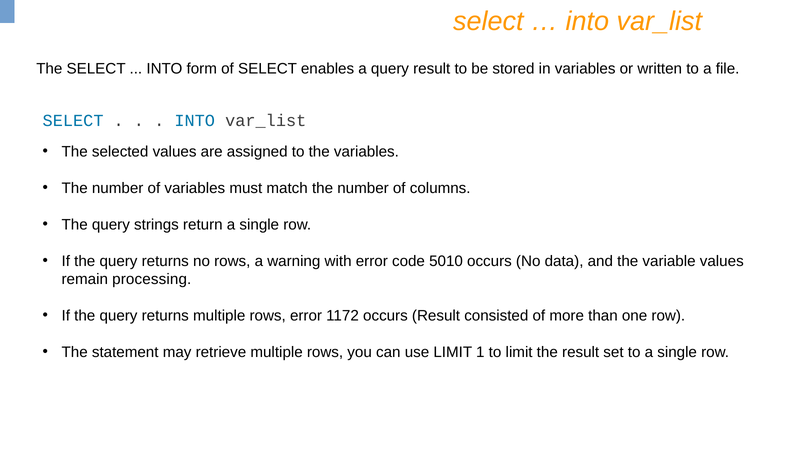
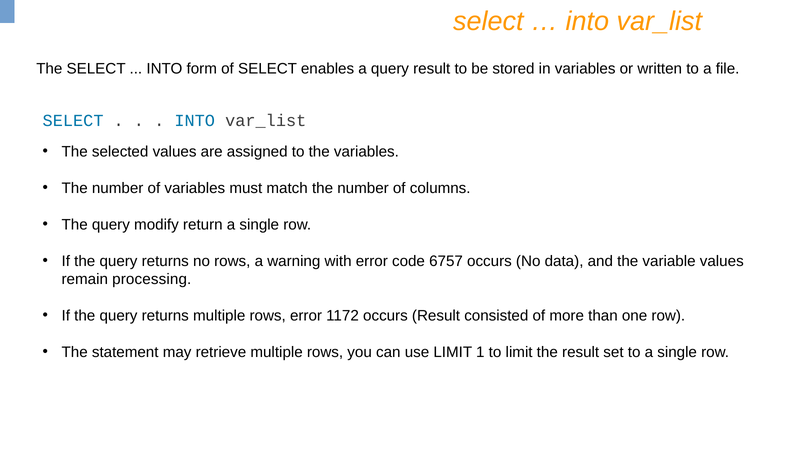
strings: strings -> modify (156, 224)
5010: 5010 -> 6757 (446, 261)
